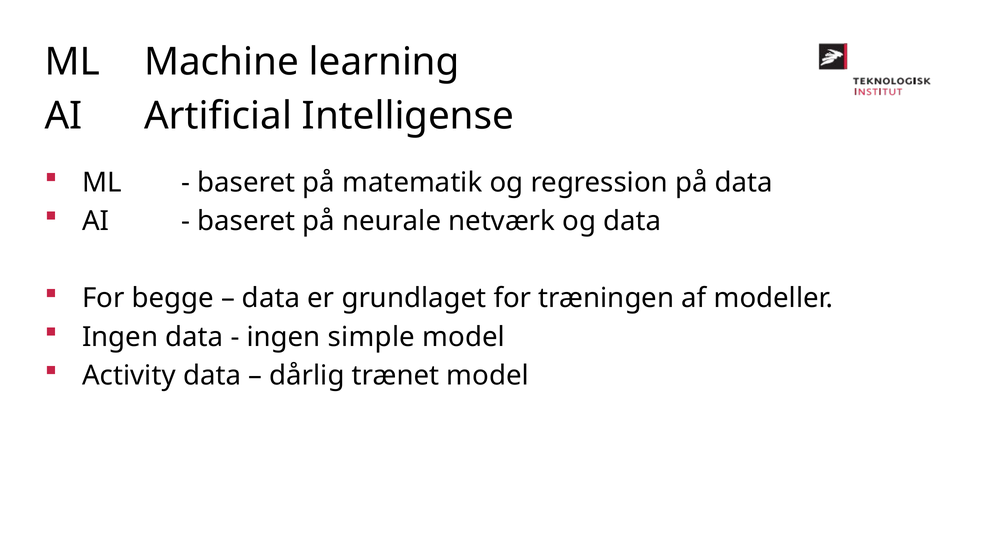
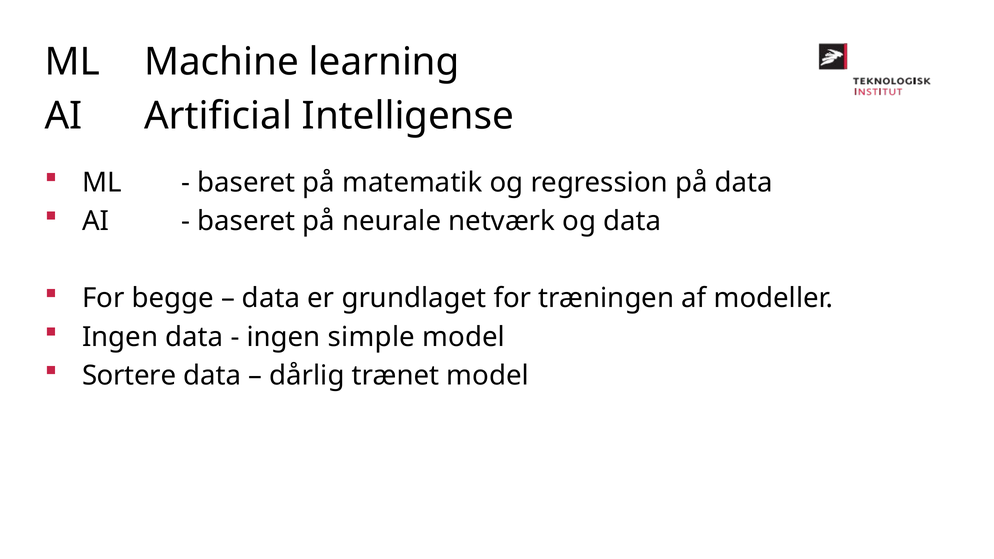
Activity: Activity -> Sortere (129, 376)
